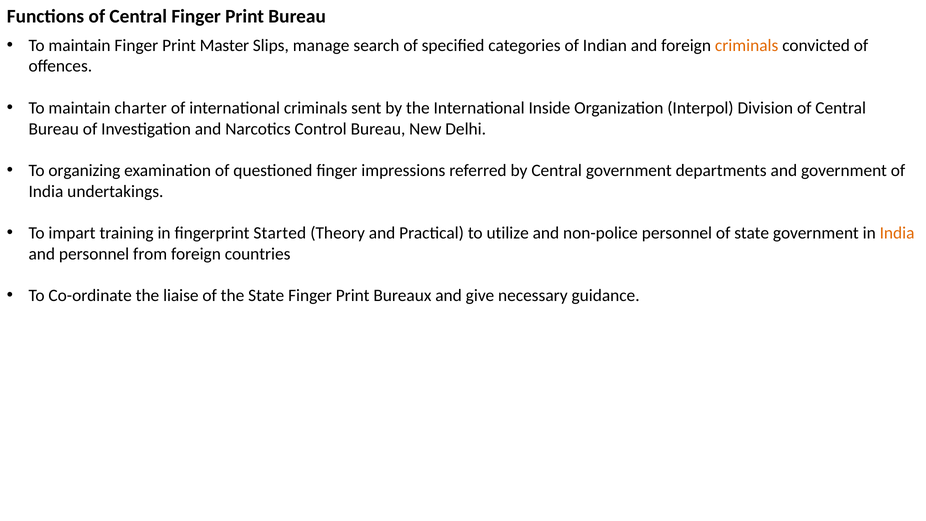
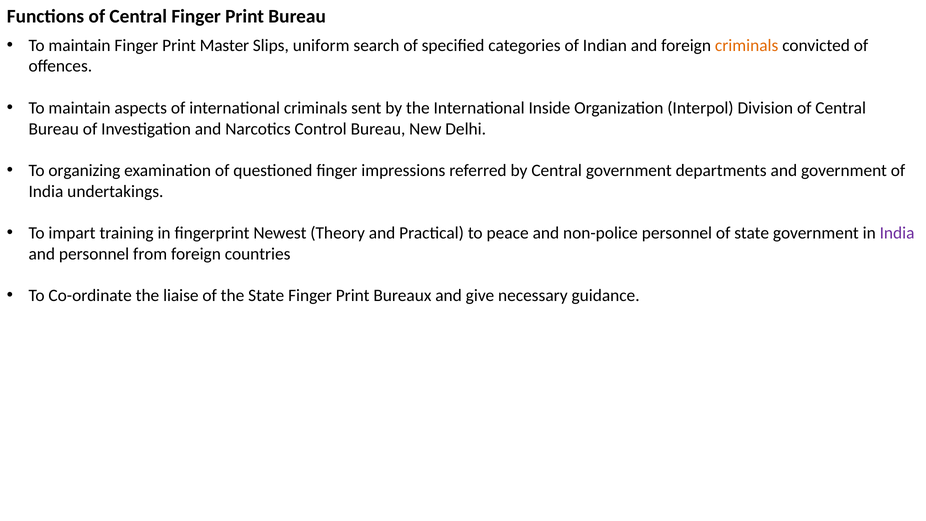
manage: manage -> uniform (321, 45)
charter: charter -> aspects (141, 108)
Started: Started -> Newest (280, 233)
utilize: utilize -> peace (508, 233)
India colour: orange -> purple (897, 233)
